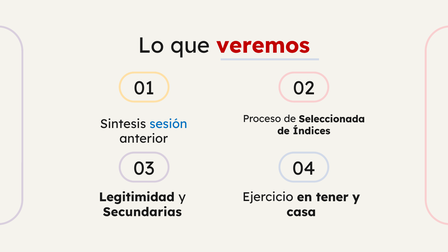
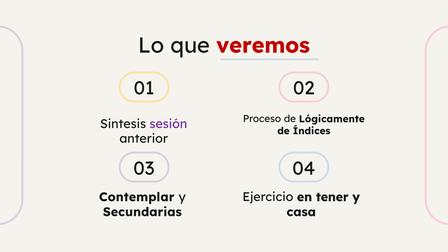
Seleccionada: Seleccionada -> Lógicamente (332, 119)
sesión colour: blue -> purple (168, 124)
Legitimidad: Legitimidad -> Contemplar (137, 197)
